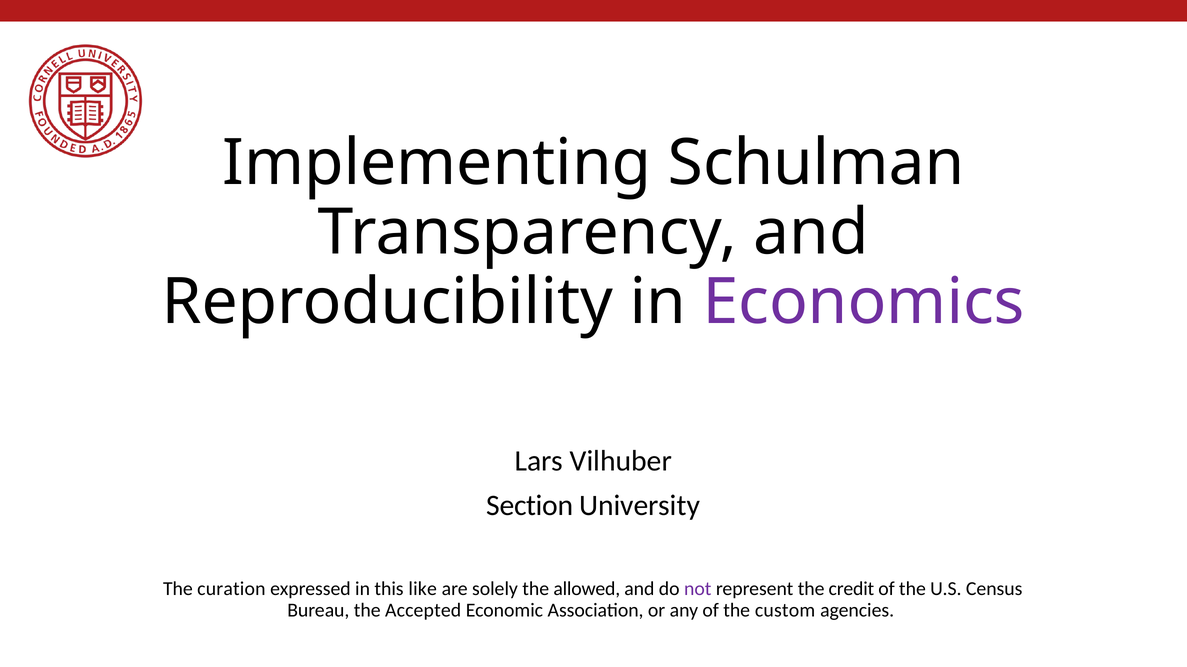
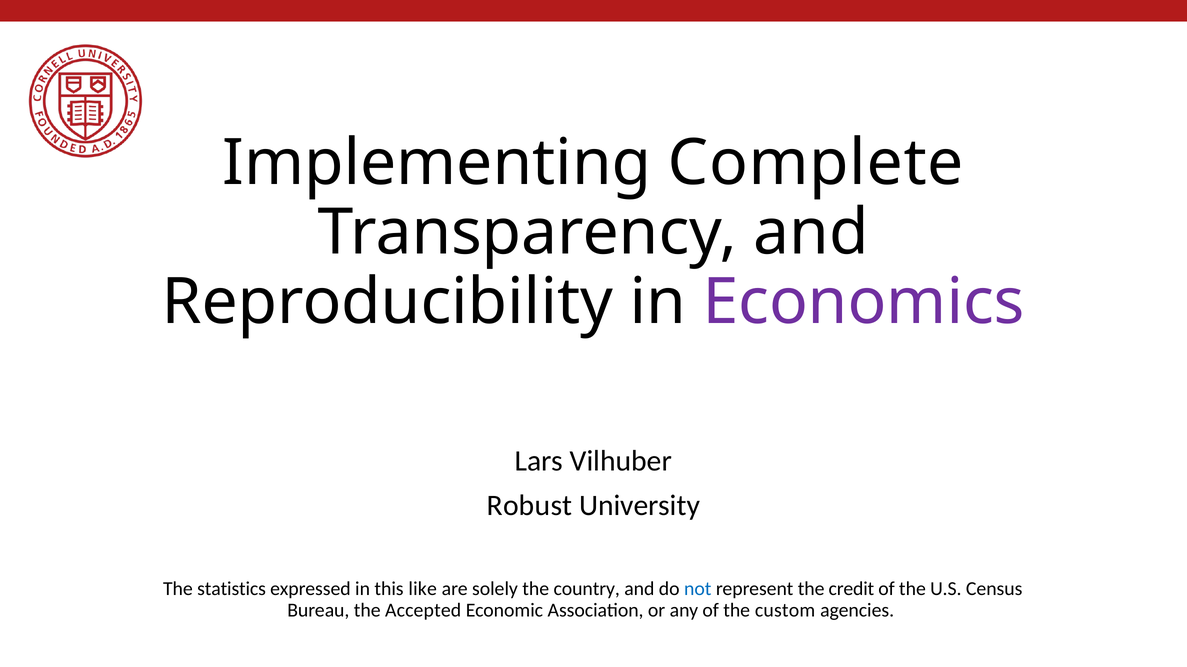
Schulman: Schulman -> Complete (816, 163)
Section: Section -> Robust (530, 506)
curation: curation -> statistics (232, 589)
allowed: allowed -> country (587, 589)
not colour: purple -> blue (698, 589)
